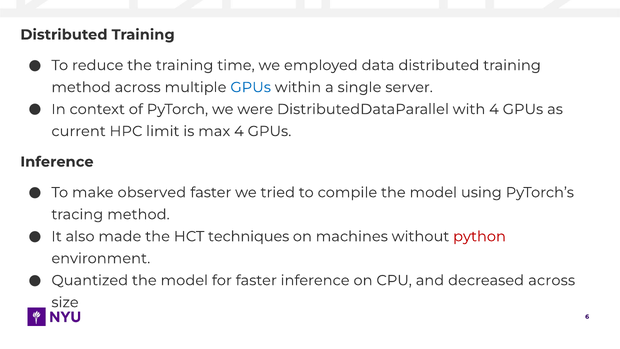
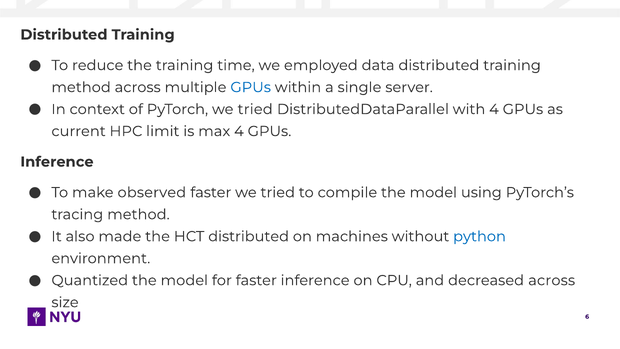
PyTorch we were: were -> tried (255, 109)
HCT techniques: techniques -> distributed (249, 236)
python colour: red -> blue (480, 236)
